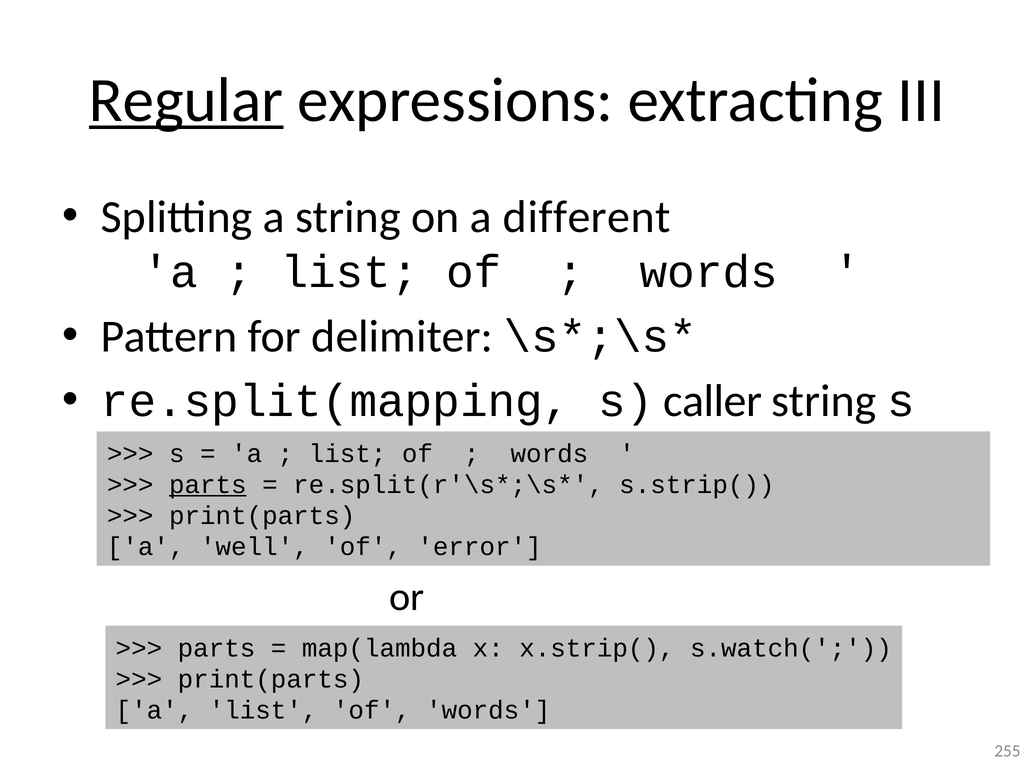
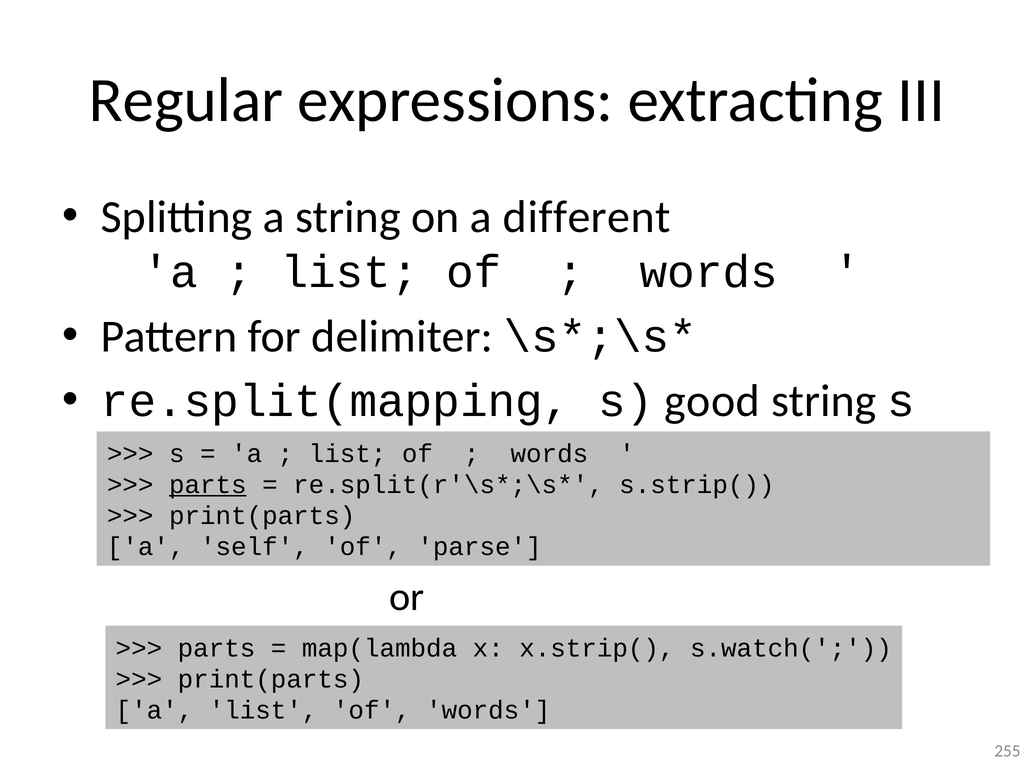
Regular underline: present -> none (186, 100)
caller: caller -> good (712, 401)
well: well -> self (254, 547)
error: error -> parse (480, 547)
